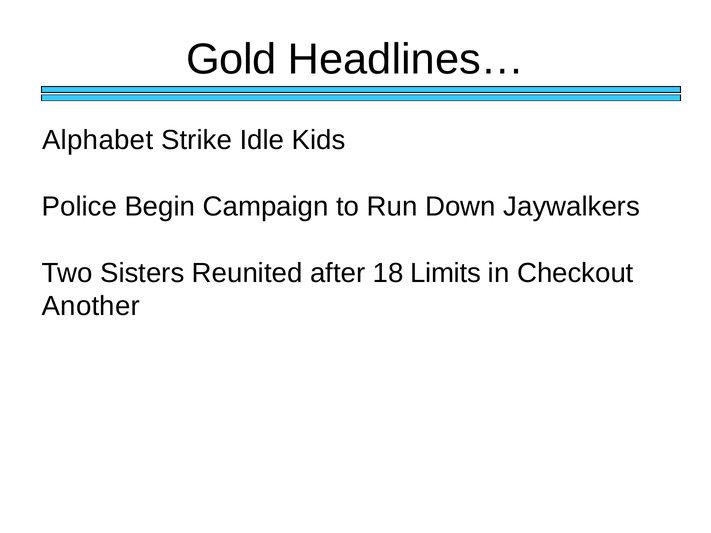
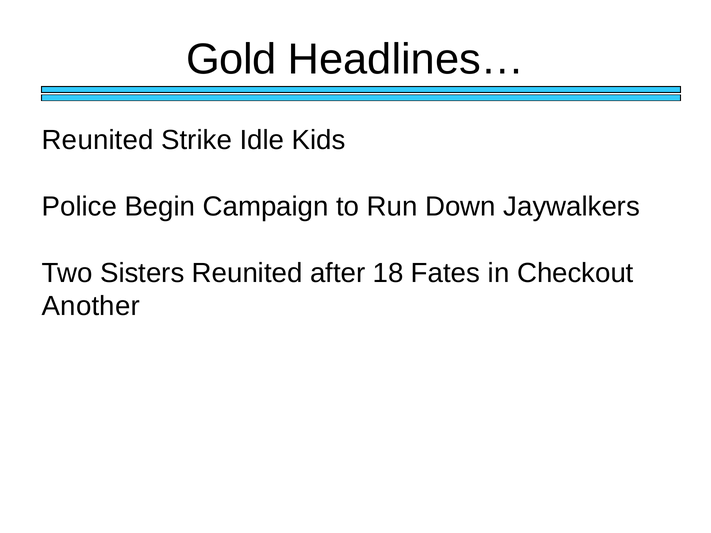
Alphabet: Alphabet -> Reunited (98, 140)
Limits: Limits -> Fates (445, 273)
